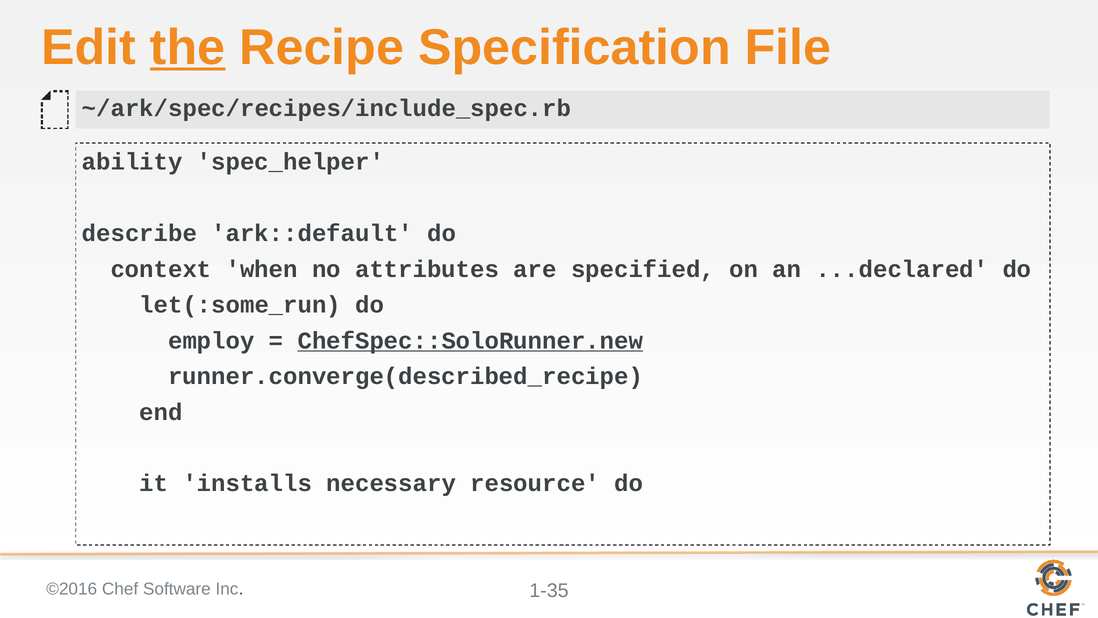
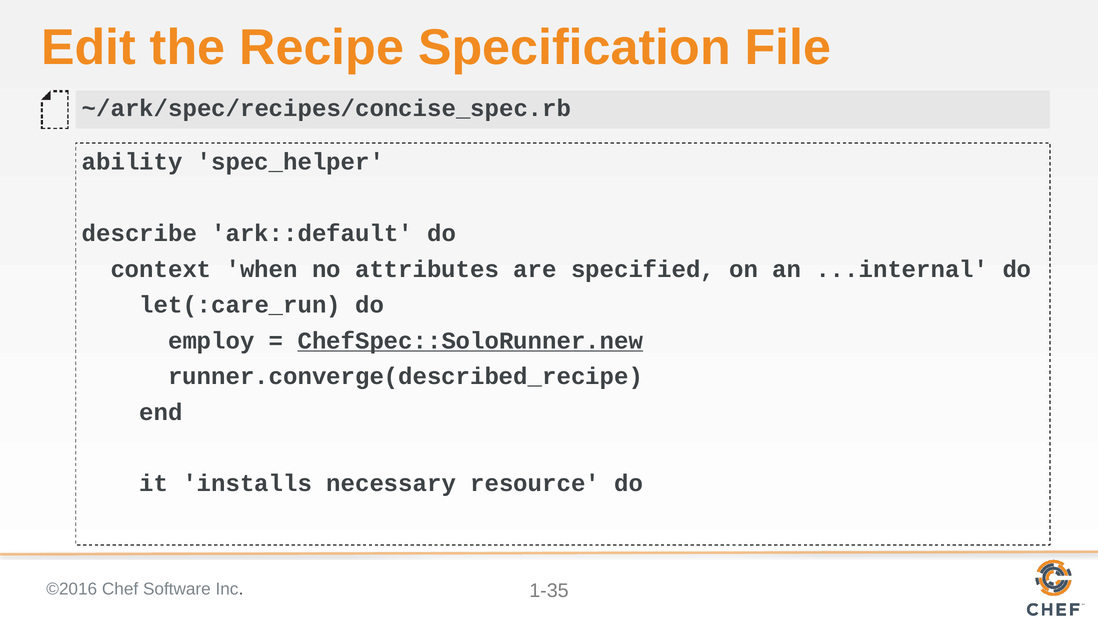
the underline: present -> none (188, 47)
~/ark/spec/recipes/include_spec.rb: ~/ark/spec/recipes/include_spec.rb -> ~/ark/spec/recipes/concise_spec.rb (327, 108)
...declared: ...declared -> ...internal (902, 269)
let(:some_run: let(:some_run -> let(:care_run (240, 305)
